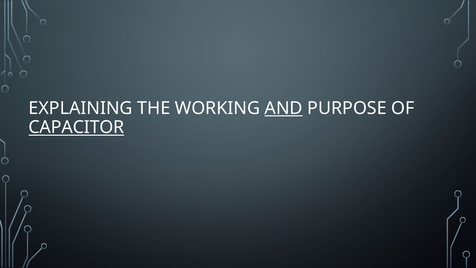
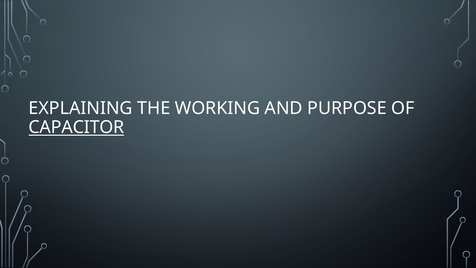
AND underline: present -> none (284, 108)
